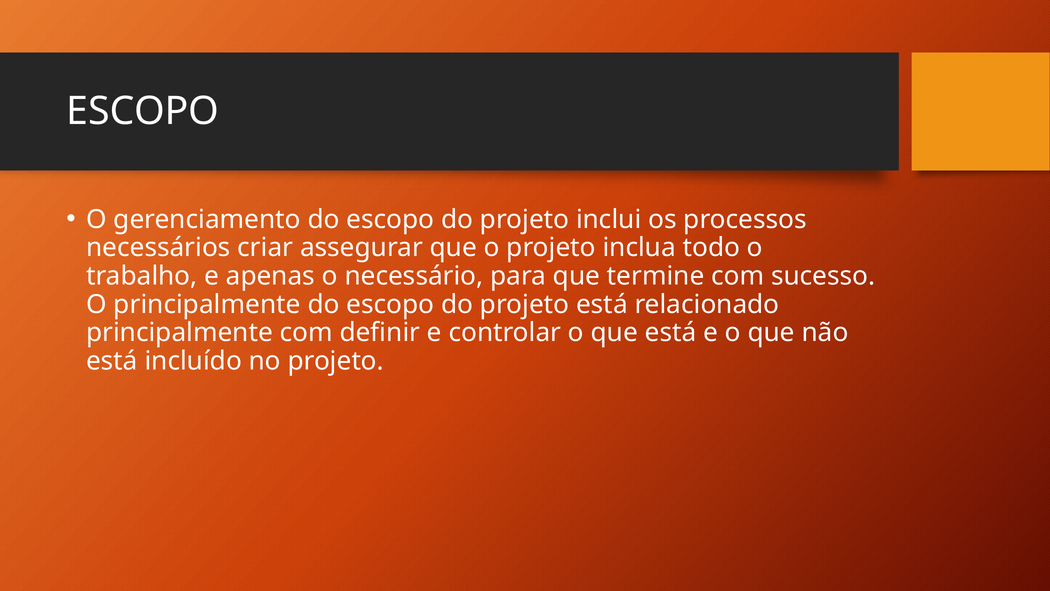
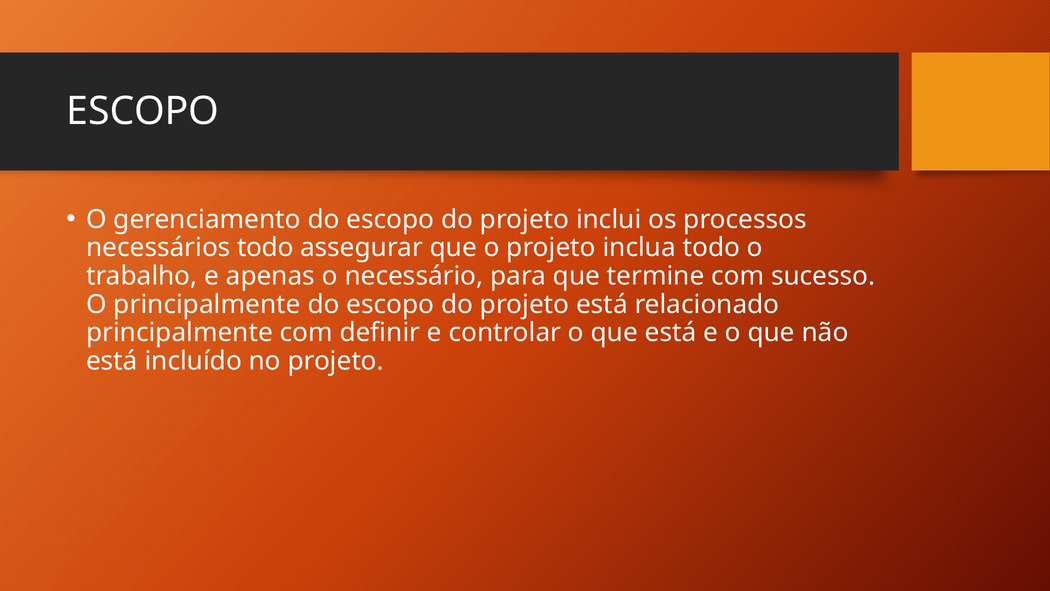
necessários criar: criar -> todo (265, 248)
